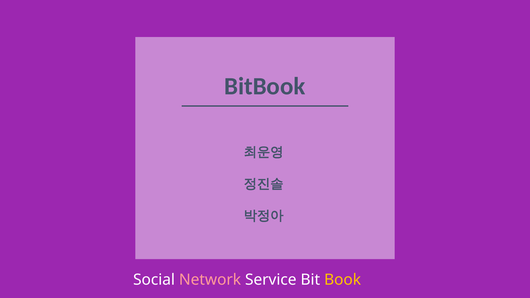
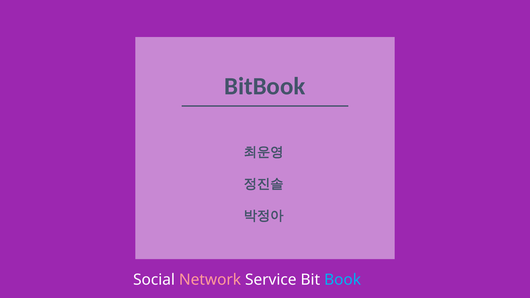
Book colour: yellow -> light blue (343, 280)
